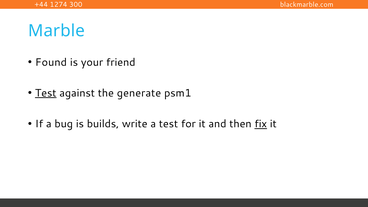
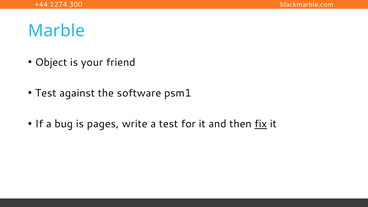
Found: Found -> Object (51, 62)
Test underline: present -> none (46, 93)
generate: generate -> software (139, 93)
builds: builds -> pages (103, 124)
